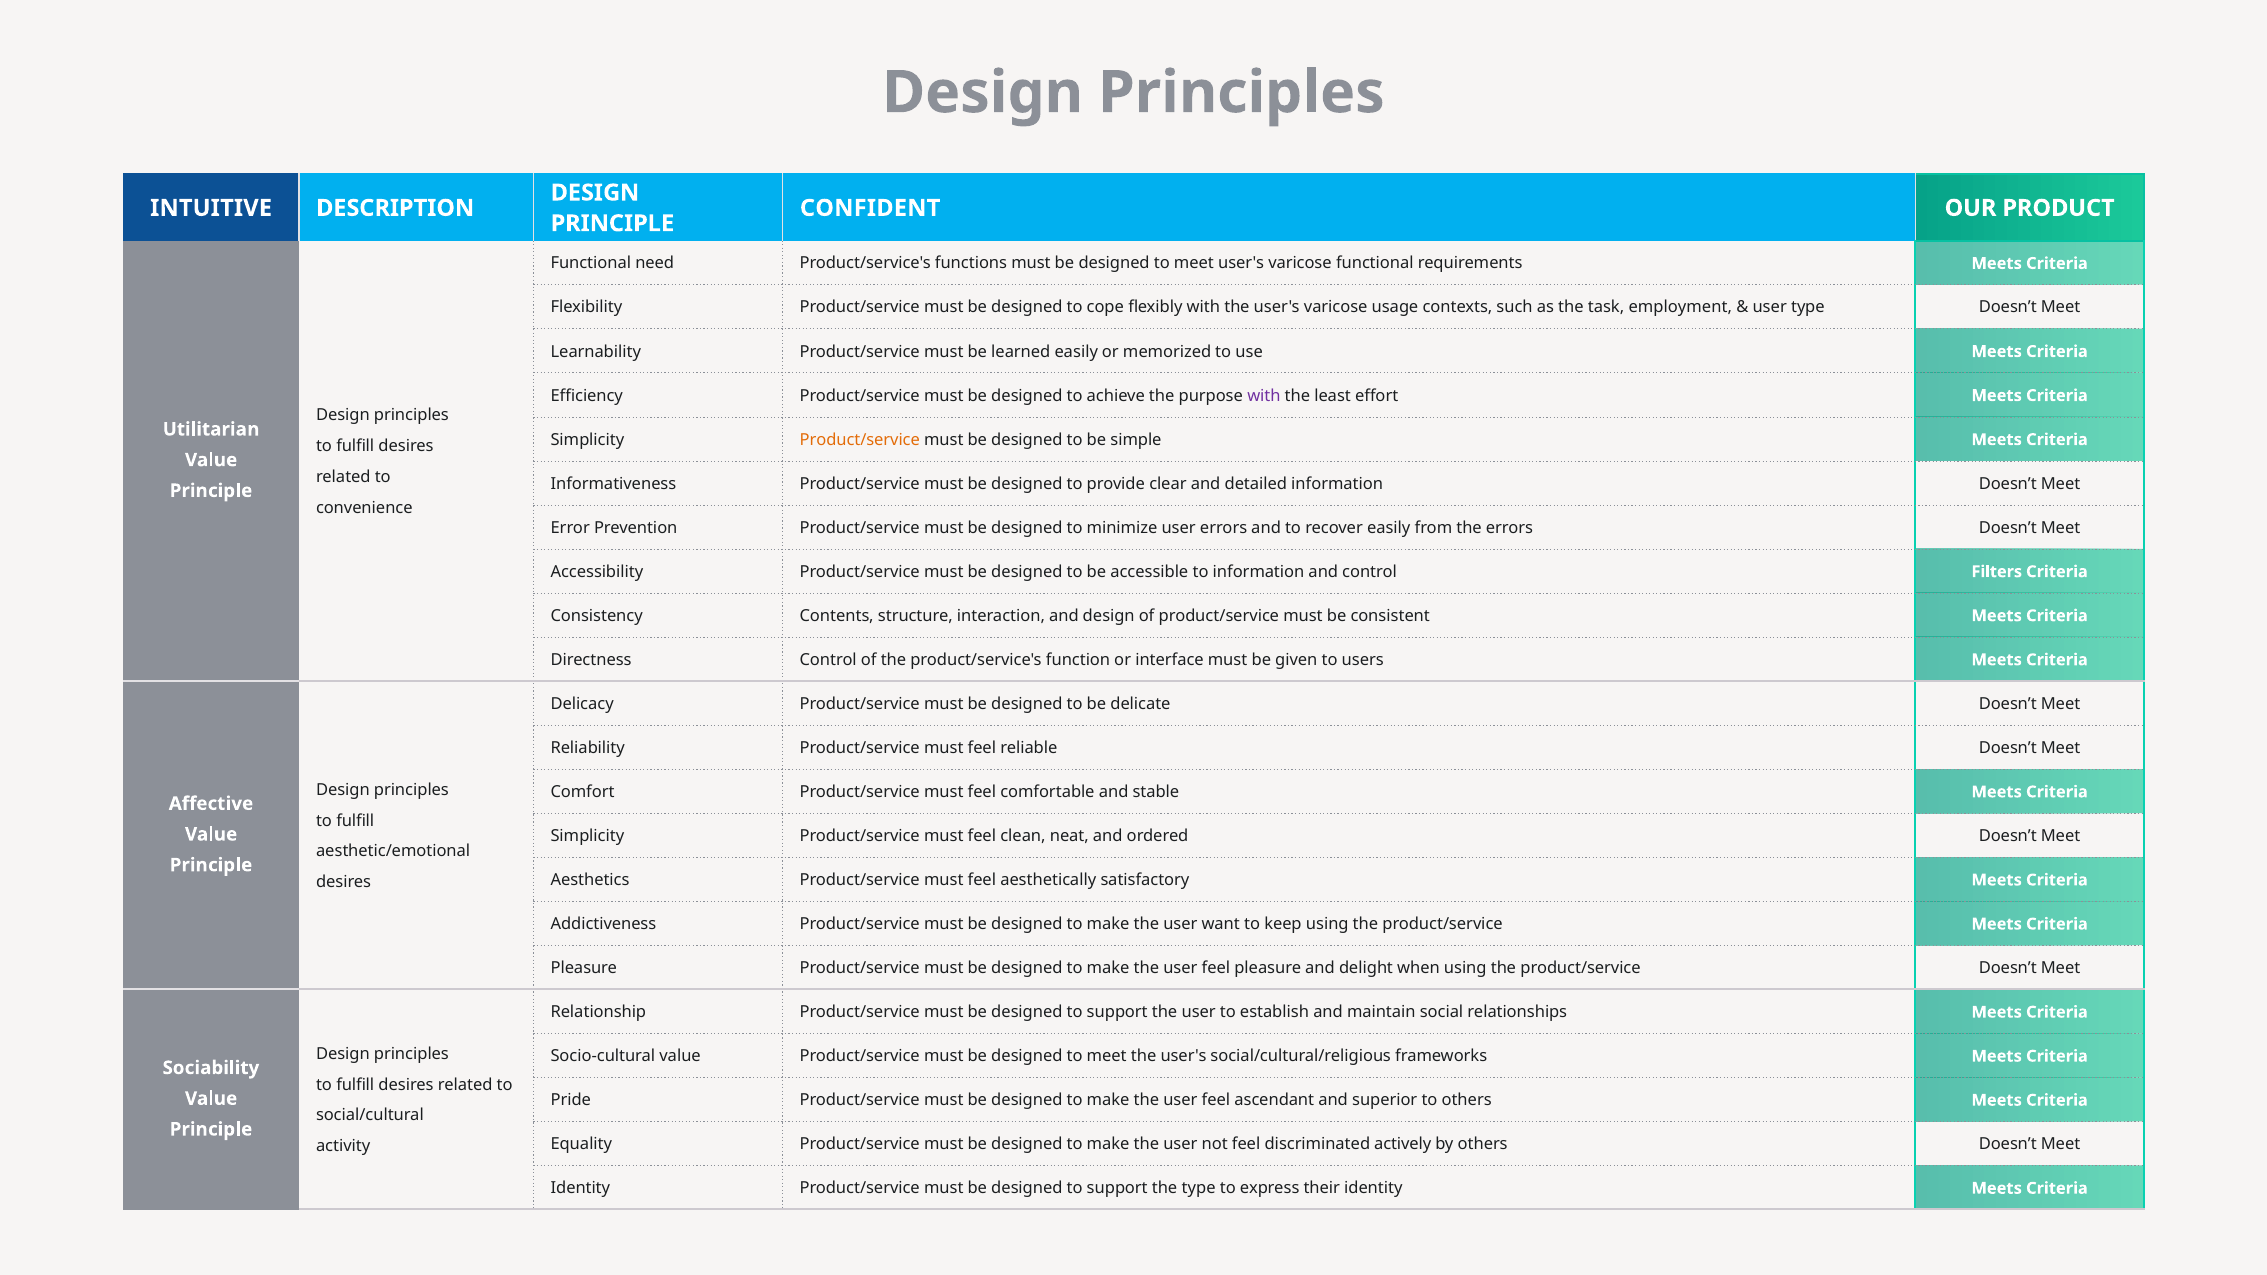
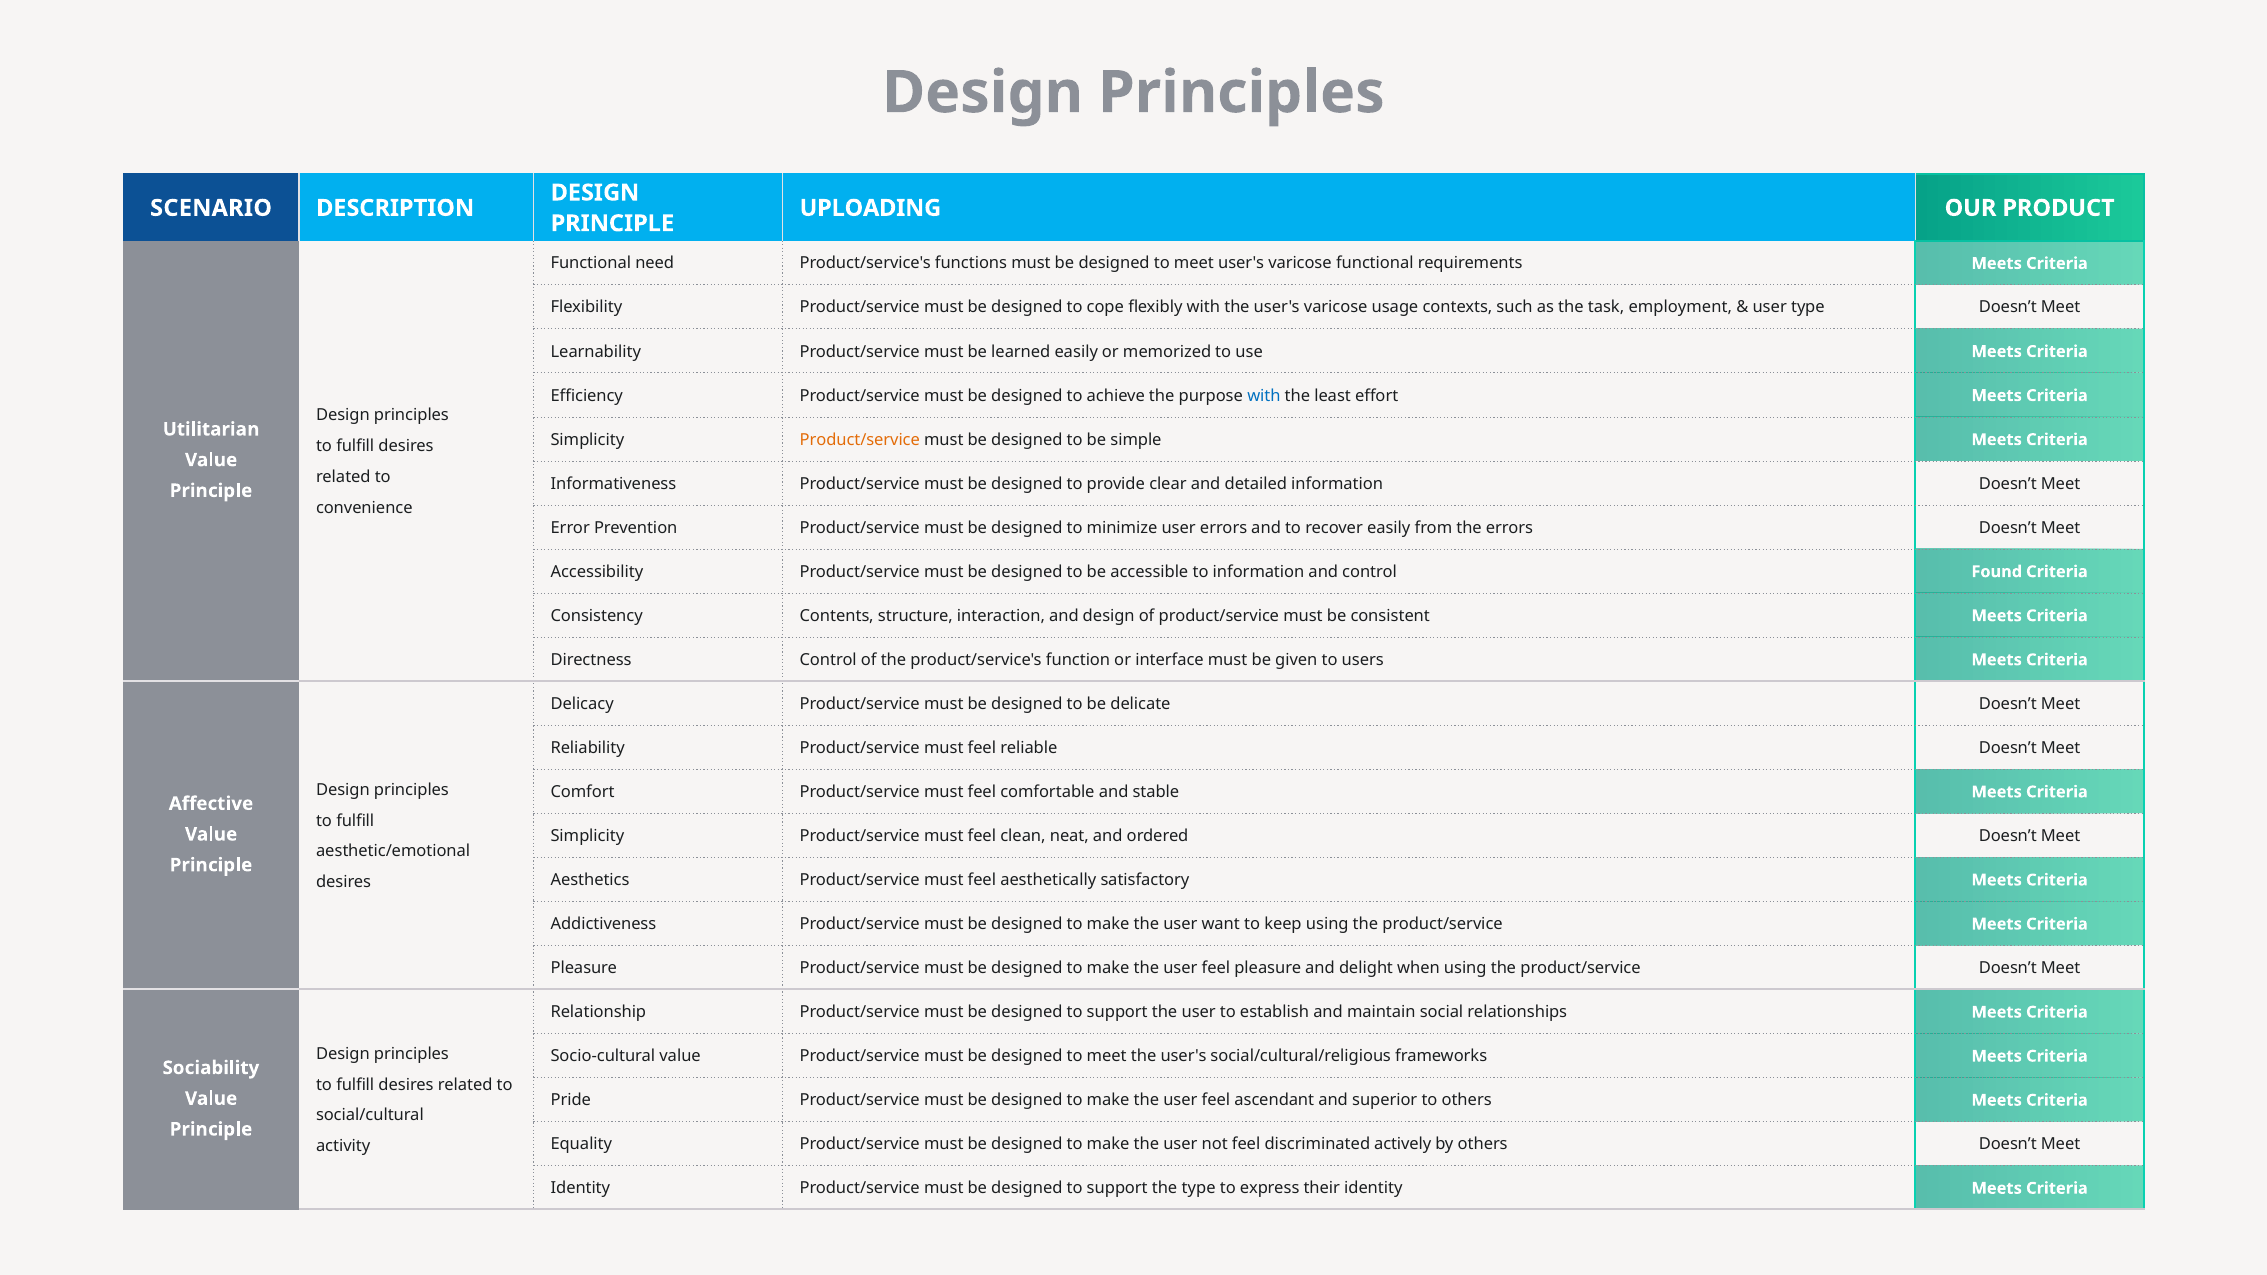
INTUITIVE: INTUITIVE -> SCENARIO (211, 208)
CONFIDENT: CONFIDENT -> UPLOADING (870, 208)
with colour: purple -> blue (1264, 396)
Filters: Filters -> Found (1997, 572)
